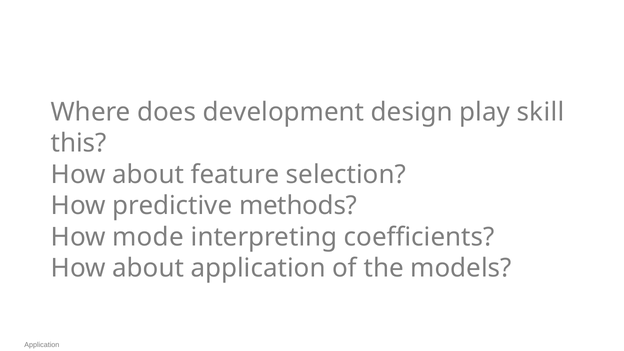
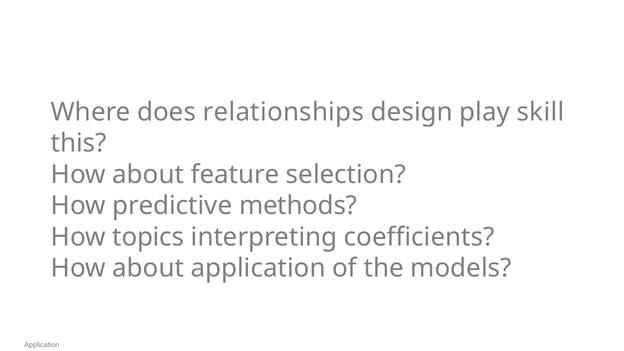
development: development -> relationships (283, 112)
mode: mode -> topics (148, 237)
